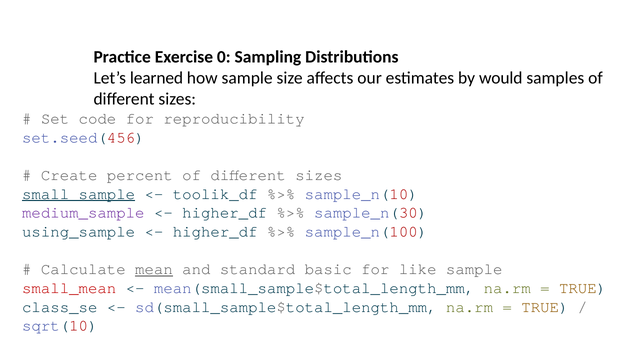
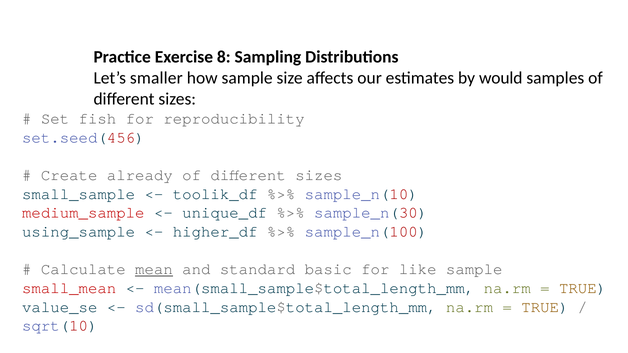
0: 0 -> 8 (224, 57)
learned: learned -> smaller (156, 78)
code: code -> fish (97, 119)
percent: percent -> already (140, 175)
small_sample underline: present -> none (79, 194)
medium_sample colour: purple -> red (83, 213)
higher_df: higher_df -> unique_df (225, 213)
class_se: class_se -> value_se (60, 307)
